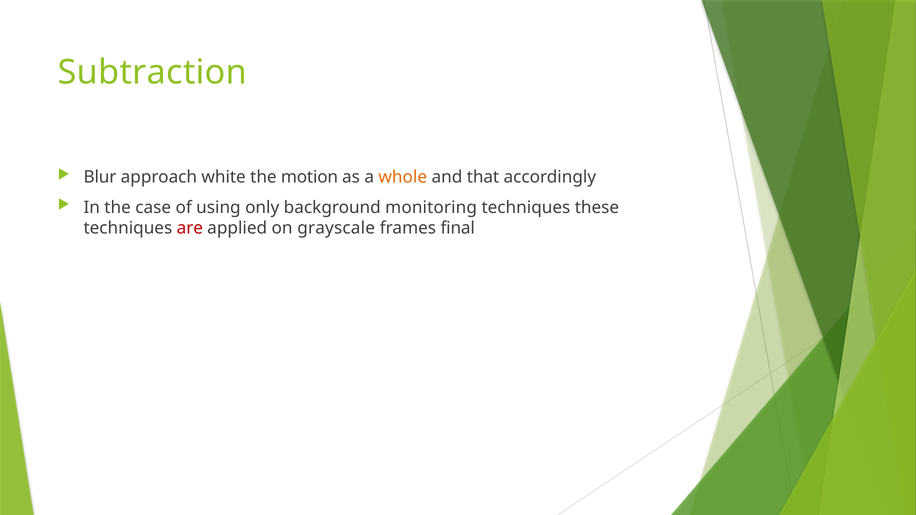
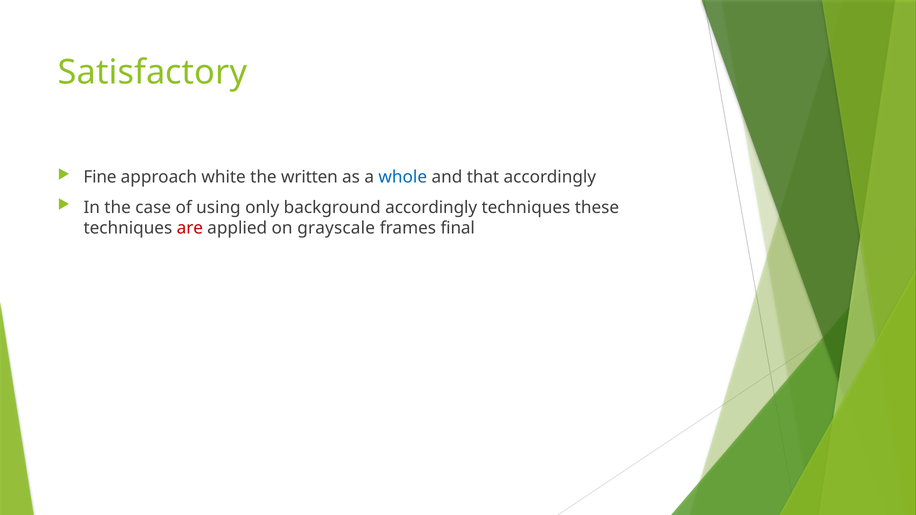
Subtraction: Subtraction -> Satisfactory (152, 72)
Blur: Blur -> Fine (100, 177)
motion: motion -> written (309, 177)
whole colour: orange -> blue (403, 177)
background monitoring: monitoring -> accordingly (431, 207)
